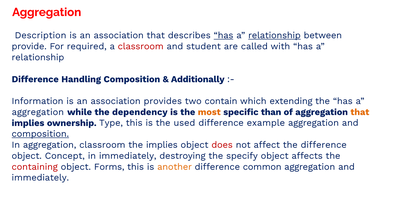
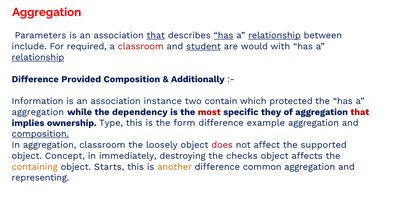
Description: Description -> Parameters (41, 35)
that underline: none -> present (156, 35)
provide: provide -> include (29, 46)
student underline: none -> present (204, 46)
called: called -> would (254, 46)
relationship underline: none -> present (38, 57)
Handling: Handling -> Provided (81, 79)
provides: provides -> instance (163, 101)
extending: extending -> protected (291, 101)
most colour: orange -> red (209, 112)
than: than -> they (271, 112)
that colour: orange -> red (360, 112)
used: used -> form (184, 123)
the implies: implies -> loosely (162, 145)
the difference: difference -> supported (324, 145)
specify: specify -> checks (242, 156)
containing colour: red -> orange (35, 167)
Forms: Forms -> Starts (109, 167)
immediately: immediately -> representing (40, 178)
